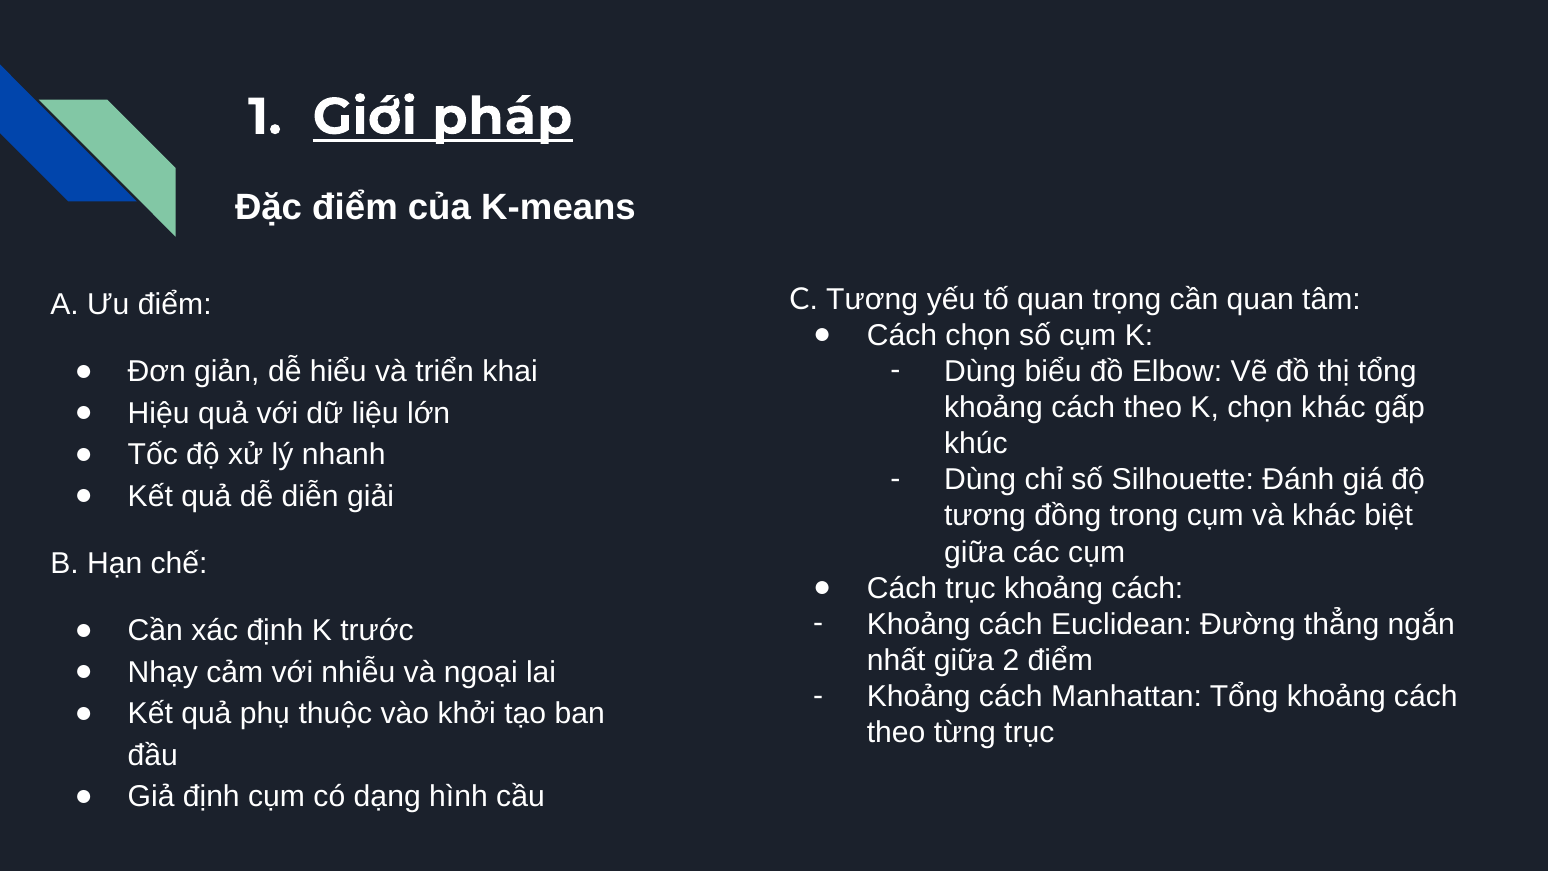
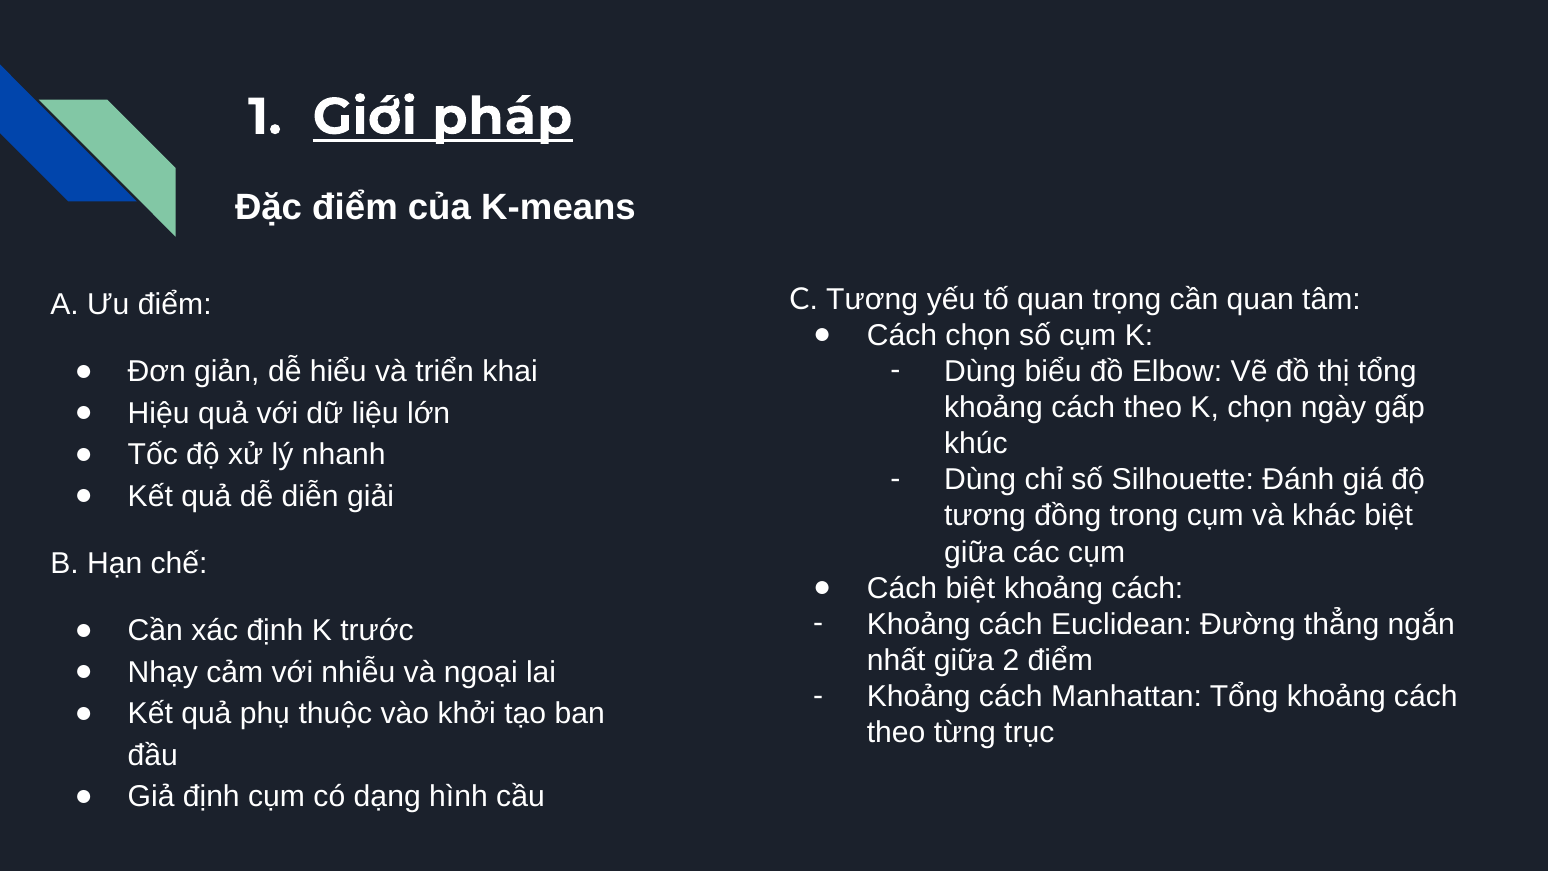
chọn khác: khác -> ngày (1334, 407)
Cách trục: trục -> biệt (970, 588)
